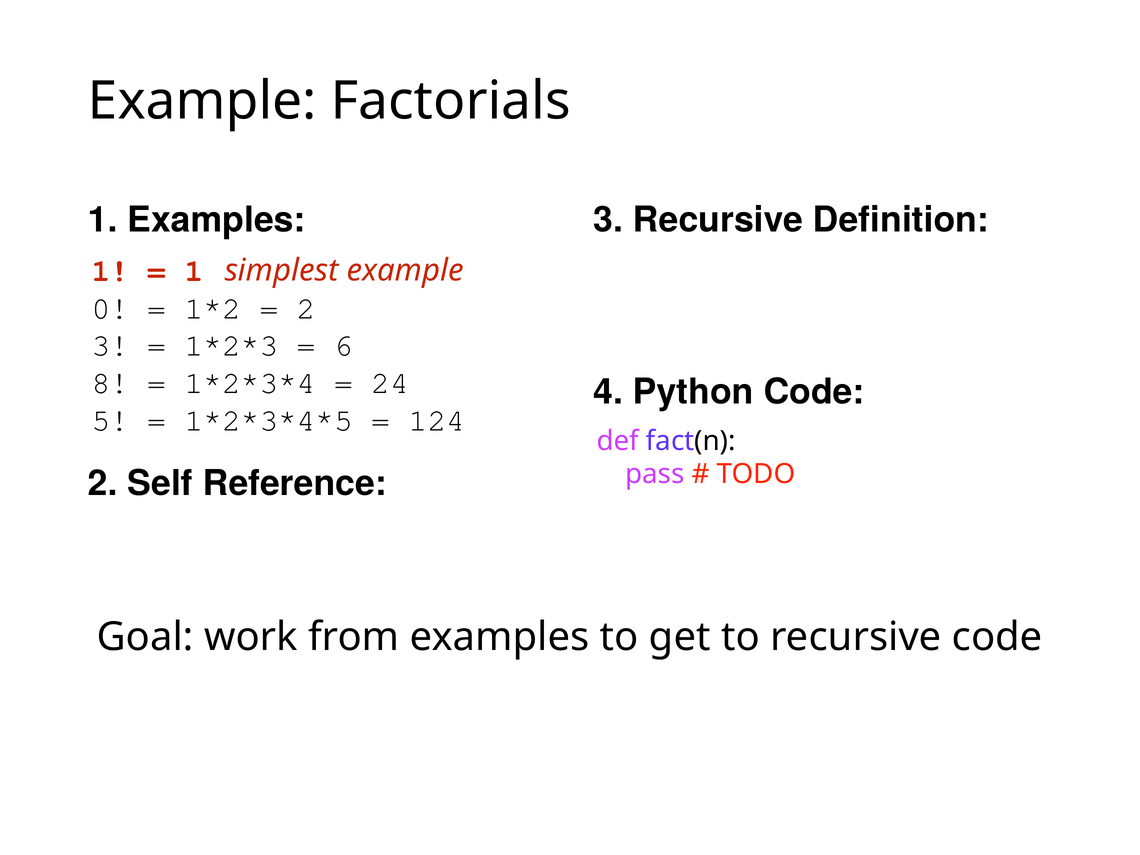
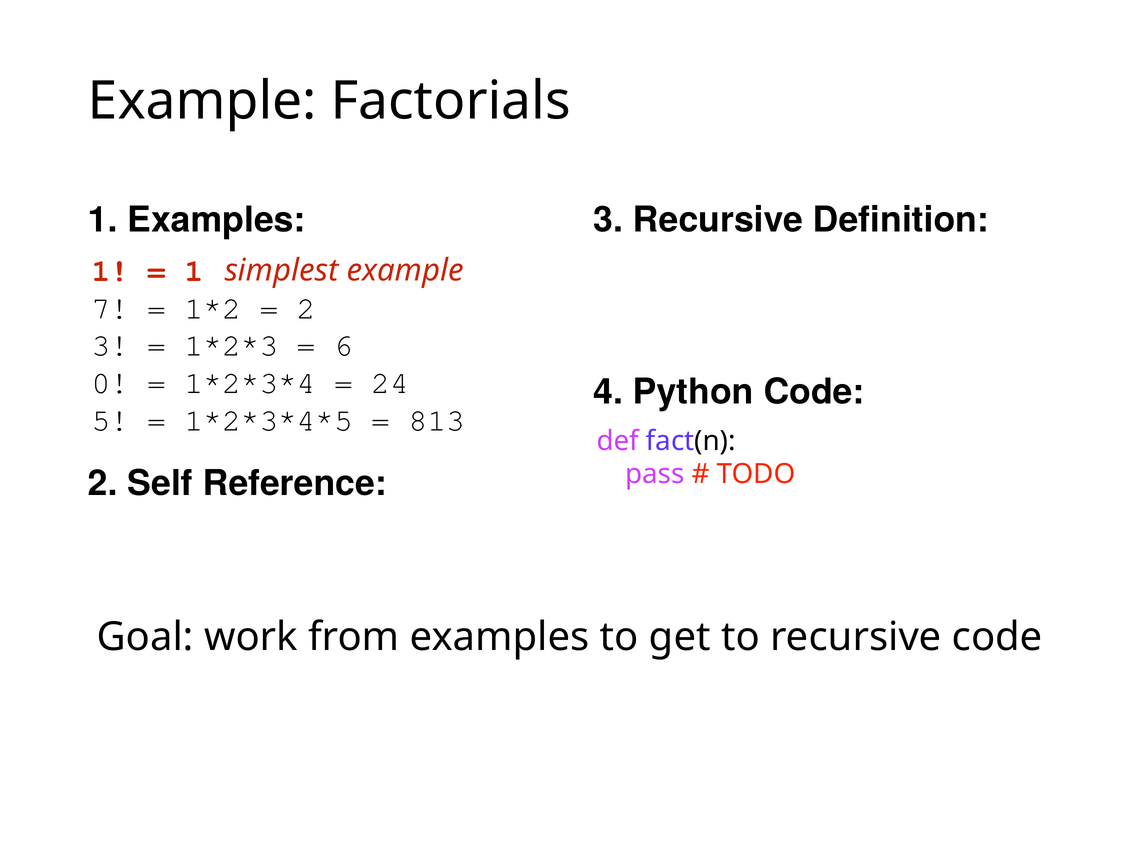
0: 0 -> 7 (110, 308)
8: 8 -> 0 (110, 383)
124: 124 -> 813 (437, 421)
